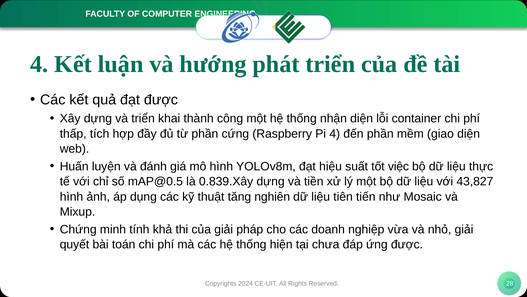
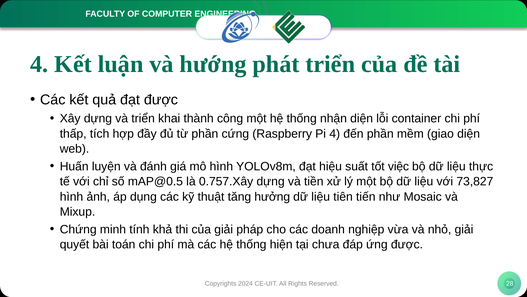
0.839.Xây: 0.839.Xây -> 0.757.Xây (226, 181)
43,827: 43,827 -> 73,827 (475, 181)
nghiên: nghiên -> hưởng (272, 196)
